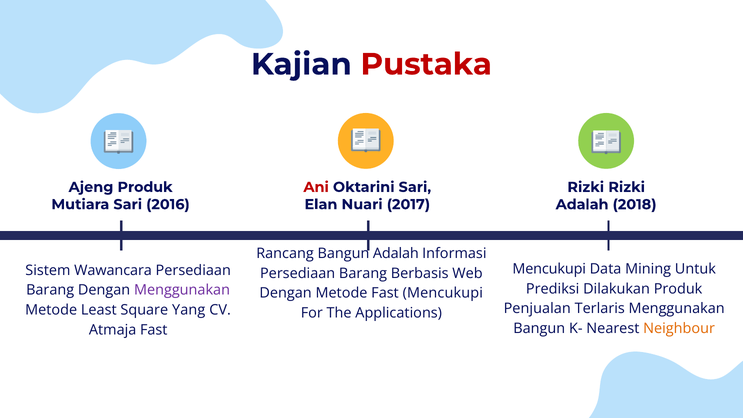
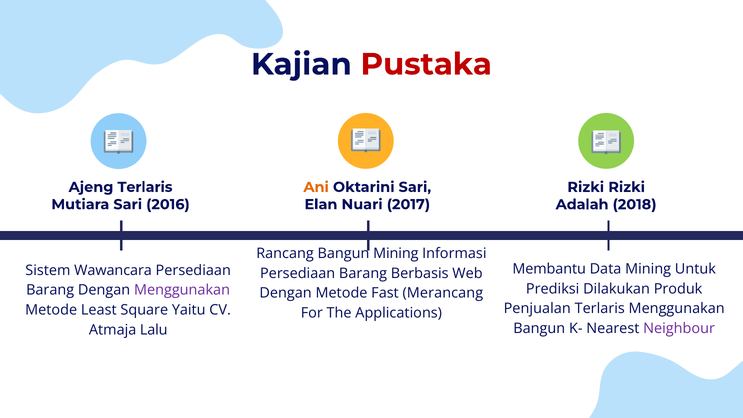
Ajeng Produk: Produk -> Terlaris (145, 187)
Ani colour: red -> orange (316, 187)
Bangun Adalah: Adalah -> Mining (396, 253)
Mencukupi: Mencukupi -> Membantu (549, 269)
Fast Mencukupi: Mencukupi -> Merancang (443, 293)
Yang: Yang -> Yaitu (189, 310)
Neighbour colour: orange -> purple (679, 329)
Atmaja Fast: Fast -> Lalu (154, 330)
